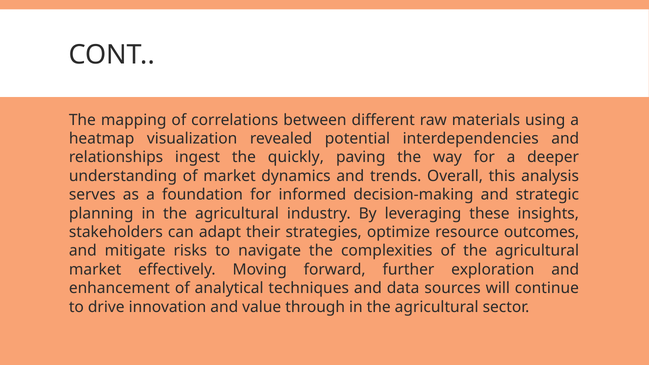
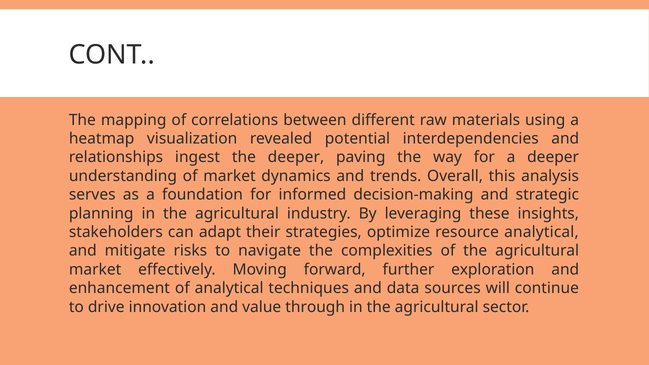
the quickly: quickly -> deeper (296, 157)
resource outcomes: outcomes -> analytical (541, 232)
